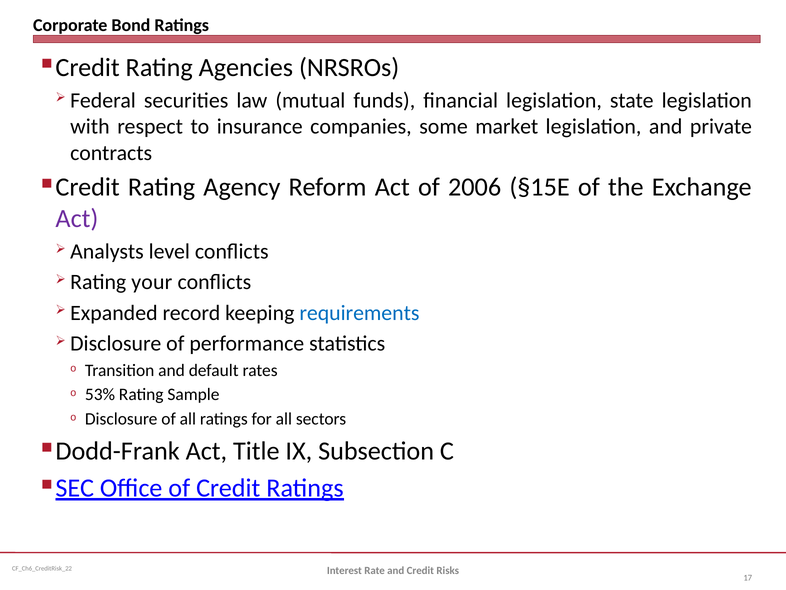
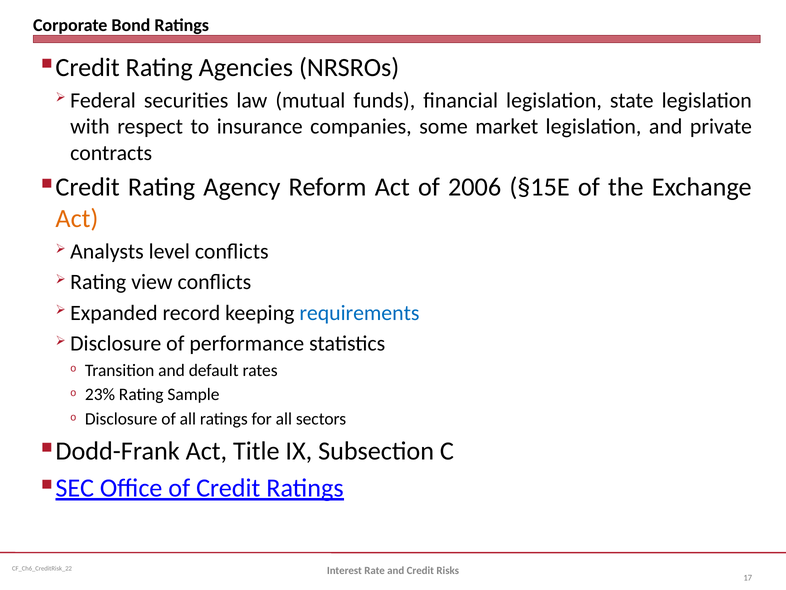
Act colour: purple -> orange (77, 218)
your: your -> view (152, 282)
53%: 53% -> 23% (100, 394)
